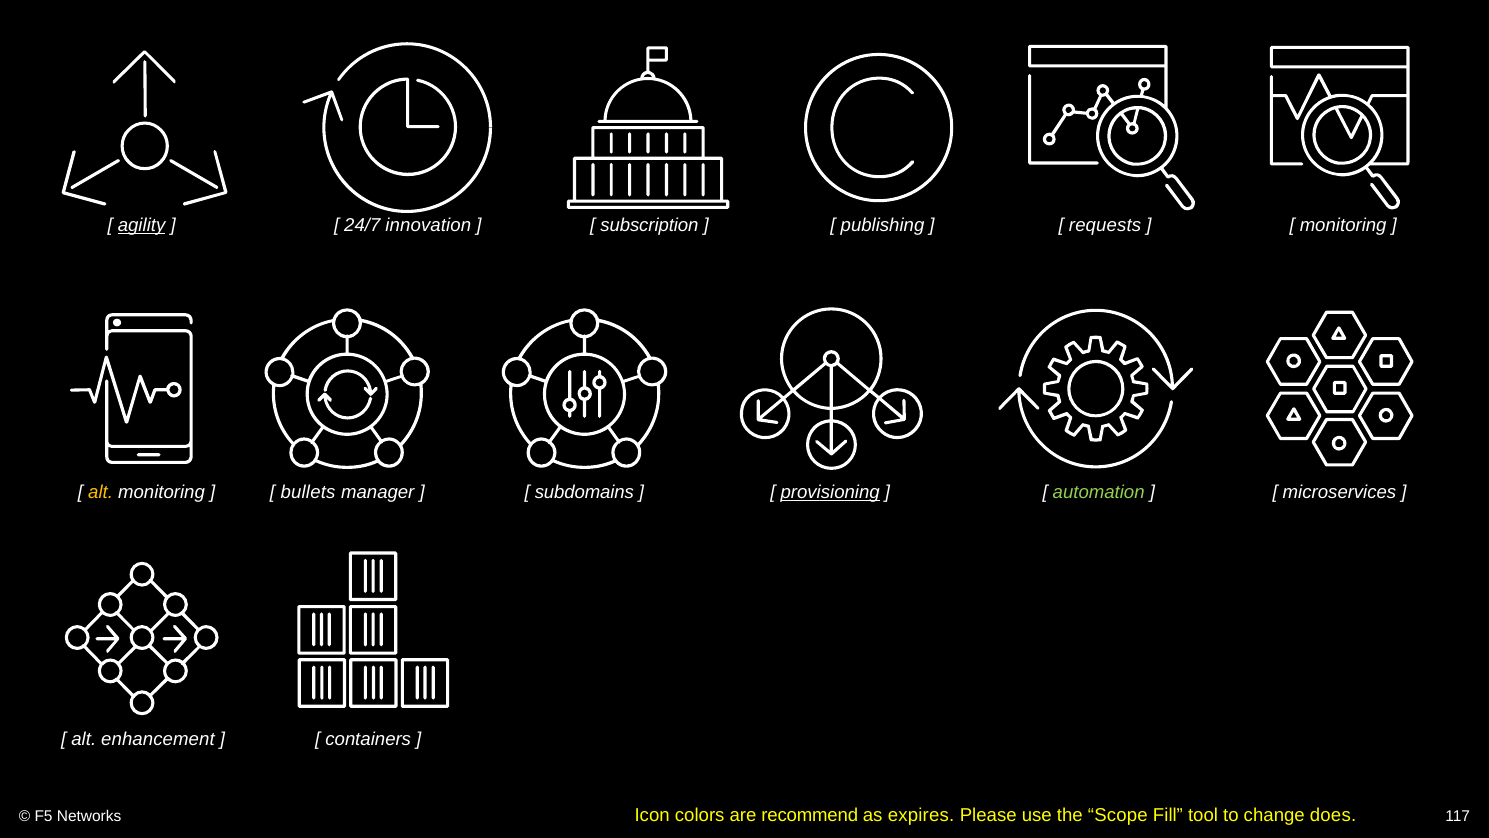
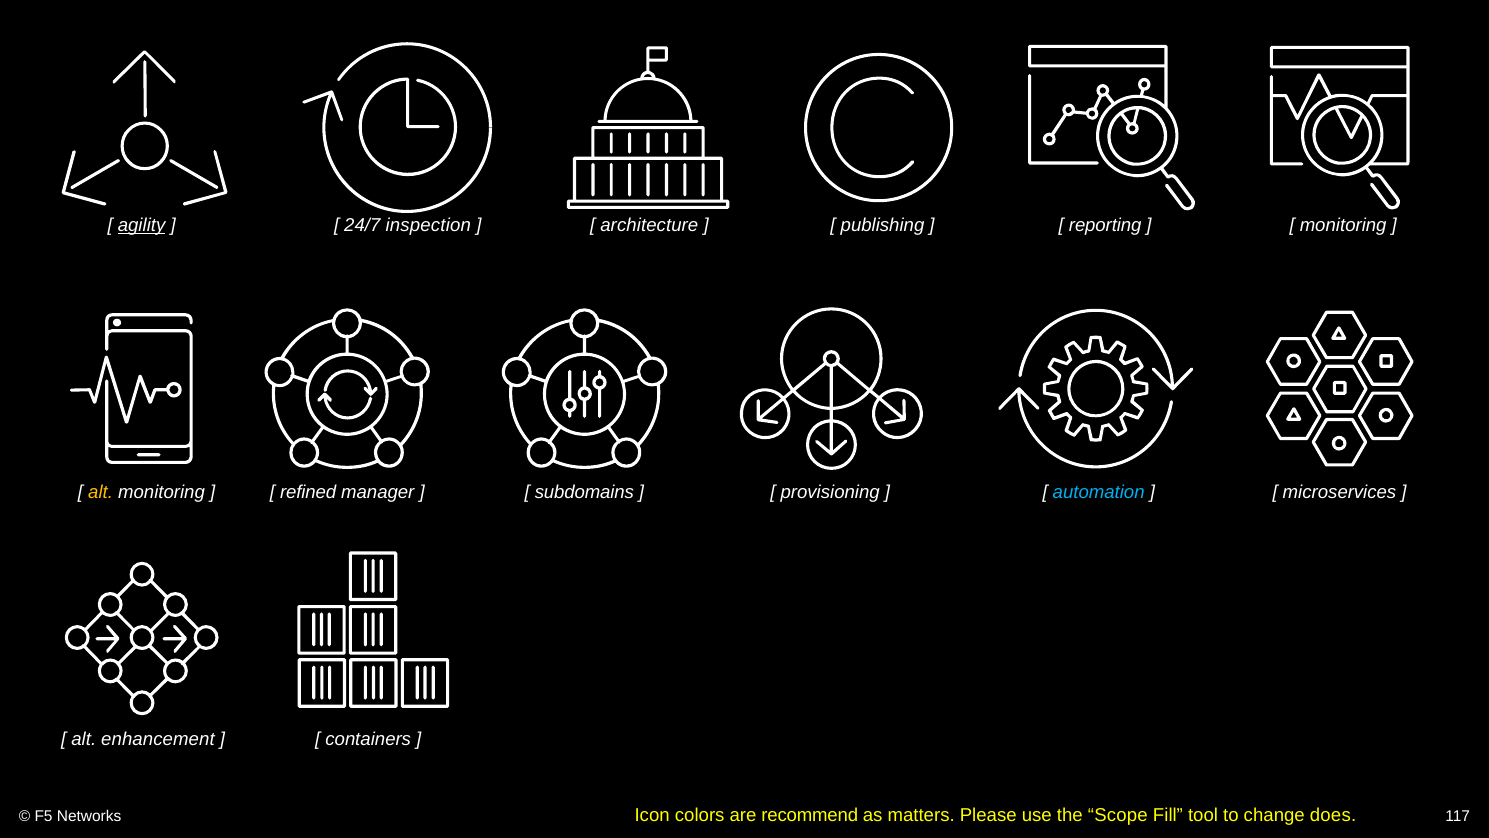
innovation: innovation -> inspection (428, 226)
subscription: subscription -> architecture (649, 226)
requests: requests -> reporting (1105, 226)
bullets: bullets -> refined (308, 492)
provisioning underline: present -> none (830, 492)
automation colour: light green -> light blue (1099, 492)
expires: expires -> matters (921, 815)
